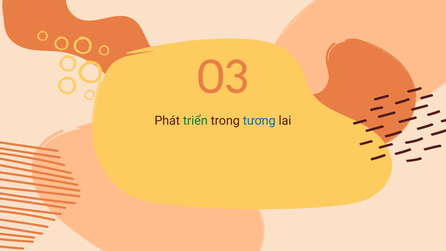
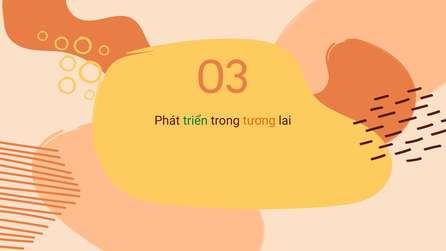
tương colour: blue -> orange (259, 121)
